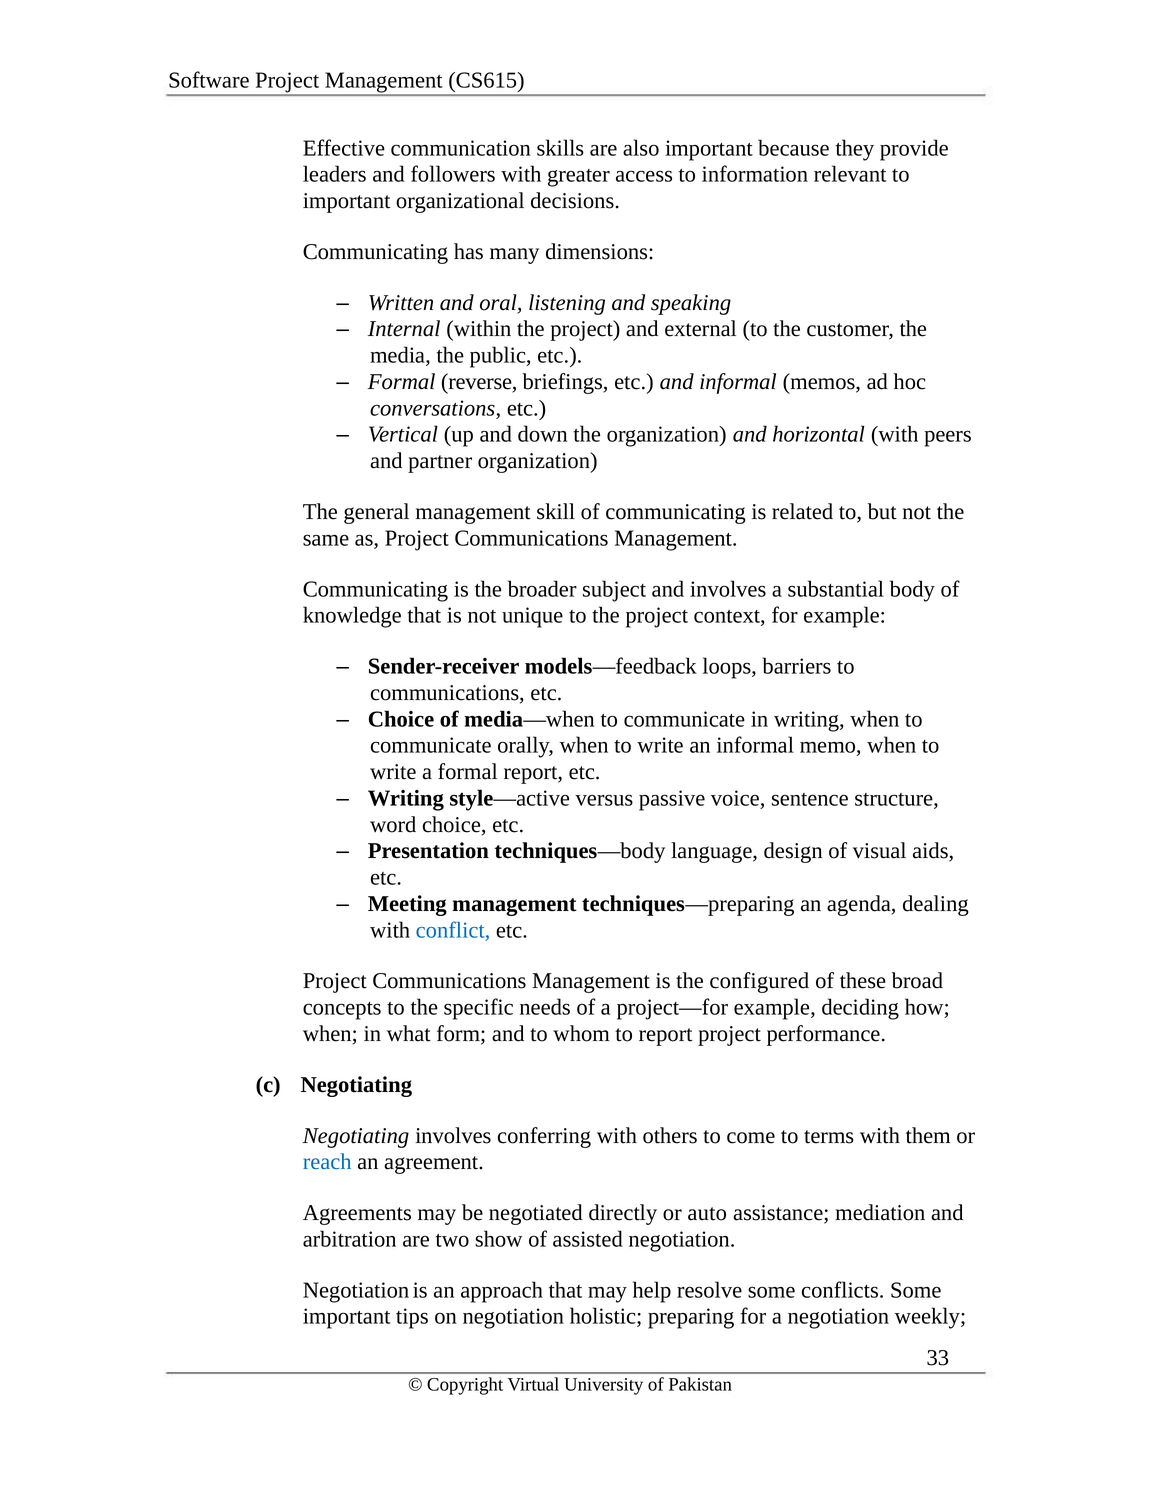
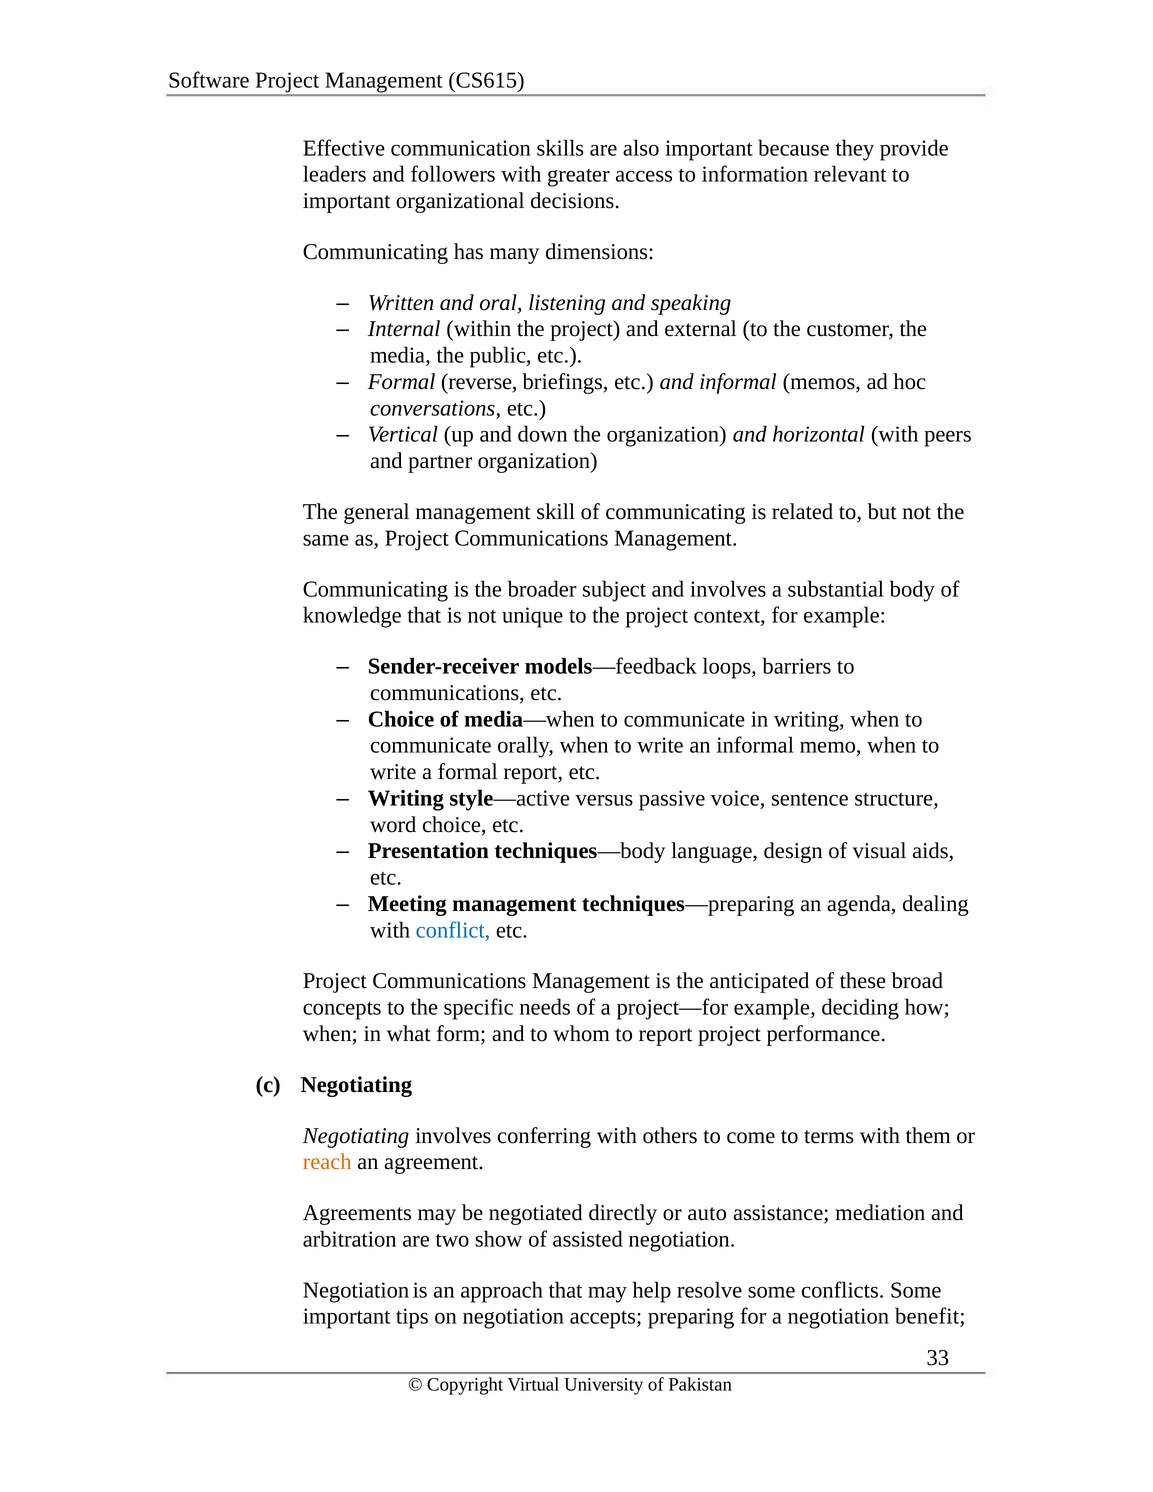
configured: configured -> anticipated (759, 981)
reach colour: blue -> orange (327, 1162)
holistic: holistic -> accepts (606, 1317)
weekly: weekly -> benefit (930, 1317)
